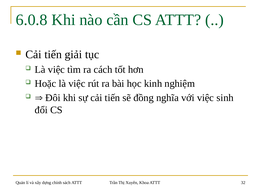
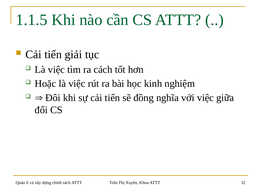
6.0.8: 6.0.8 -> 1.1.5 (32, 20)
sinh: sinh -> giữa (225, 98)
